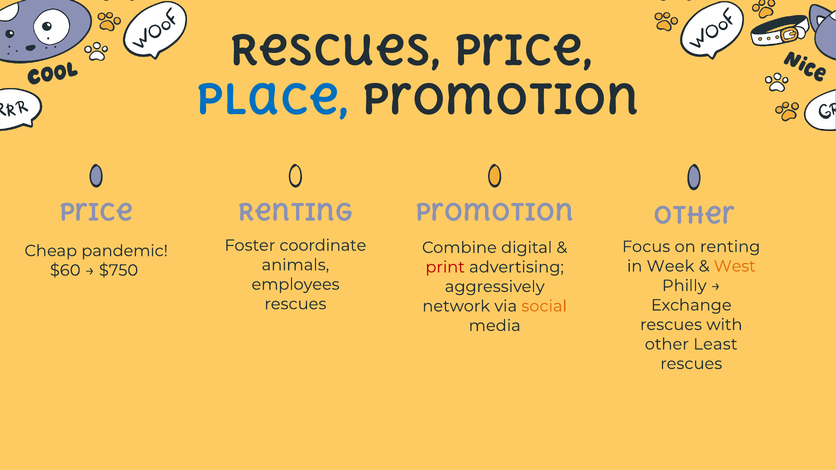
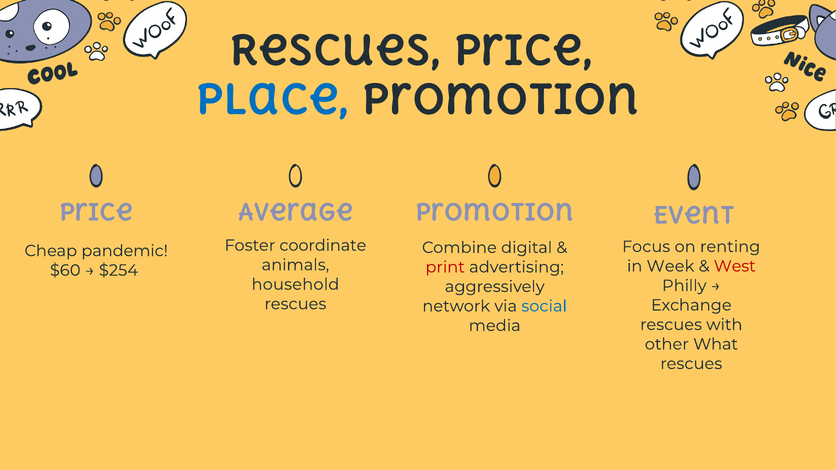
Price Renting: Renting -> Average (295, 213)
Other: Other -> Event (694, 216)
West colour: orange -> red (735, 266)
$750: $750 -> $254 (118, 270)
employees: employees -> household (295, 285)
social colour: orange -> blue (544, 306)
Least: Least -> What (716, 344)
